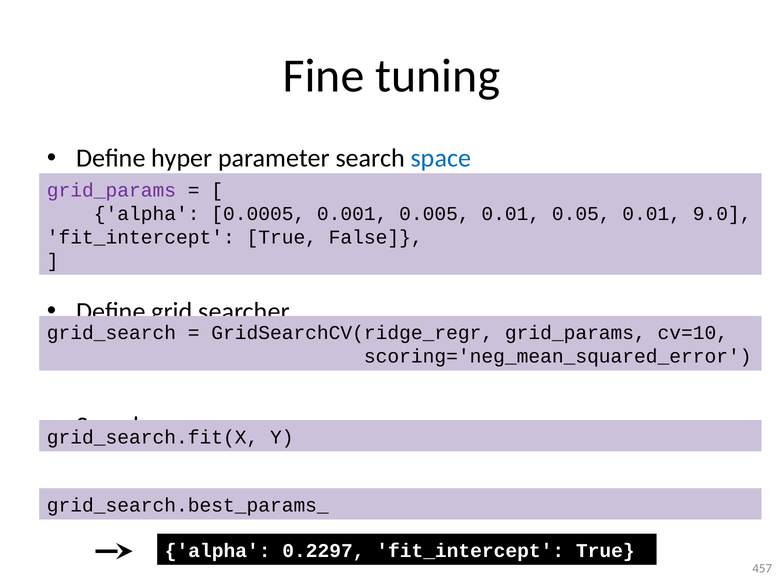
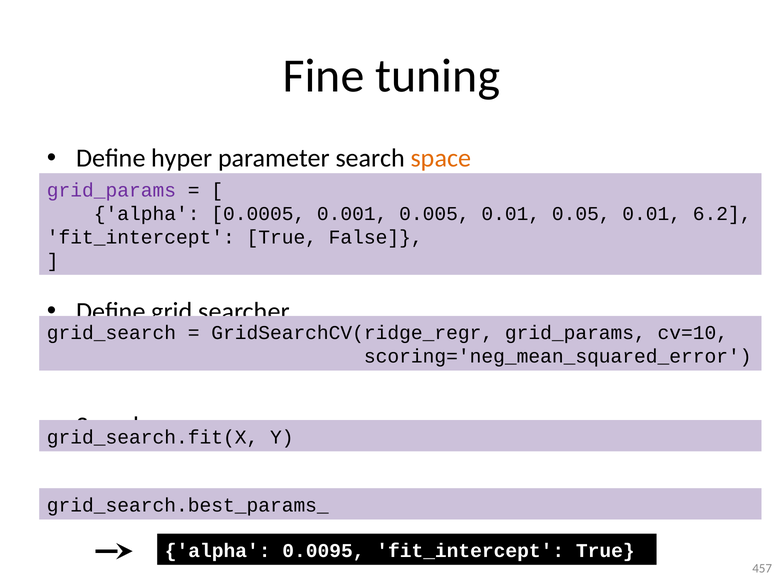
space colour: blue -> orange (441, 158)
9.0: 9.0 -> 6.2 (722, 214)
0.2297: 0.2297 -> 0.0095 (323, 551)
